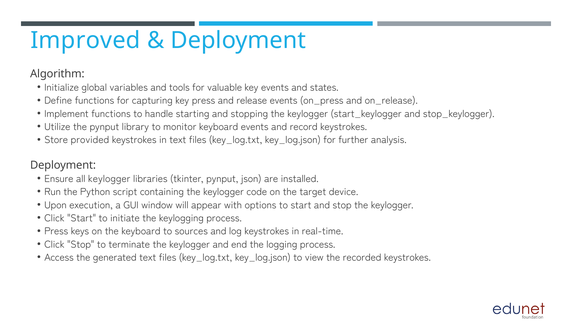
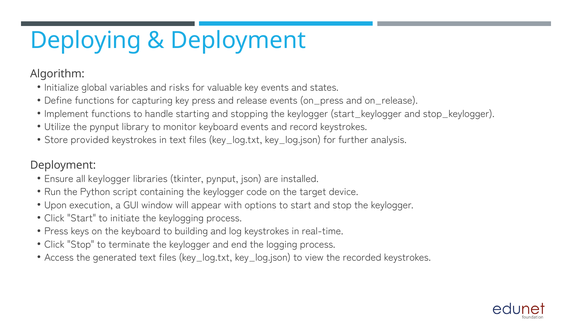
Improved: Improved -> Deploying (86, 40)
tools: tools -> risks (179, 87)
sources: sources -> building (191, 231)
